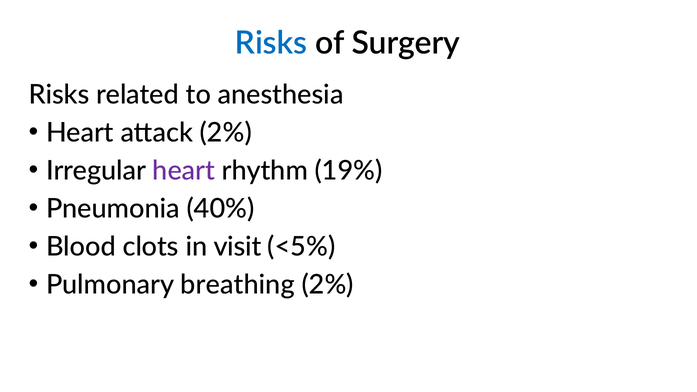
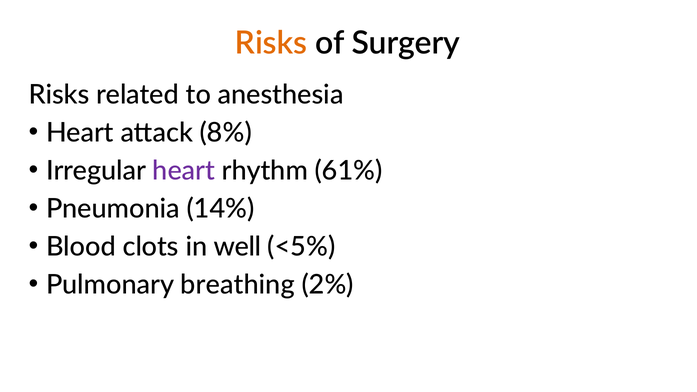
Risks colour: blue -> orange (271, 43)
attack 2%: 2% -> 8% (226, 133)
19%: 19% -> 61% (349, 171)
40%: 40% -> 14% (220, 209)
visit: visit -> well (238, 247)
